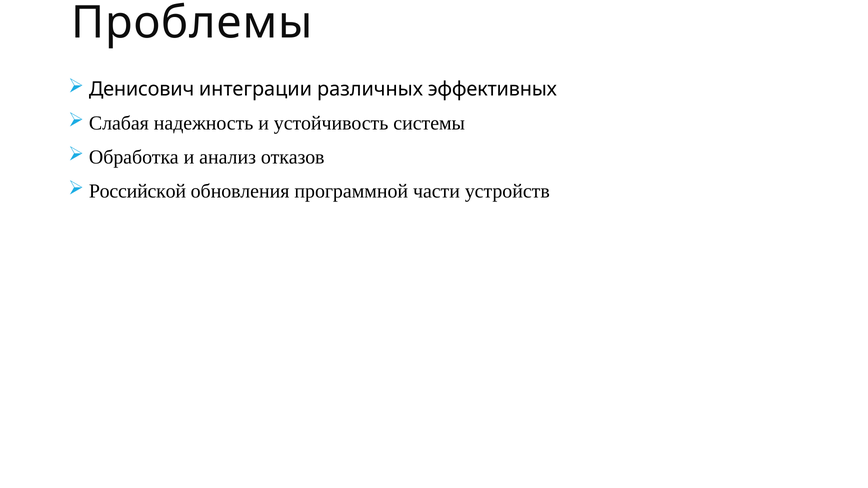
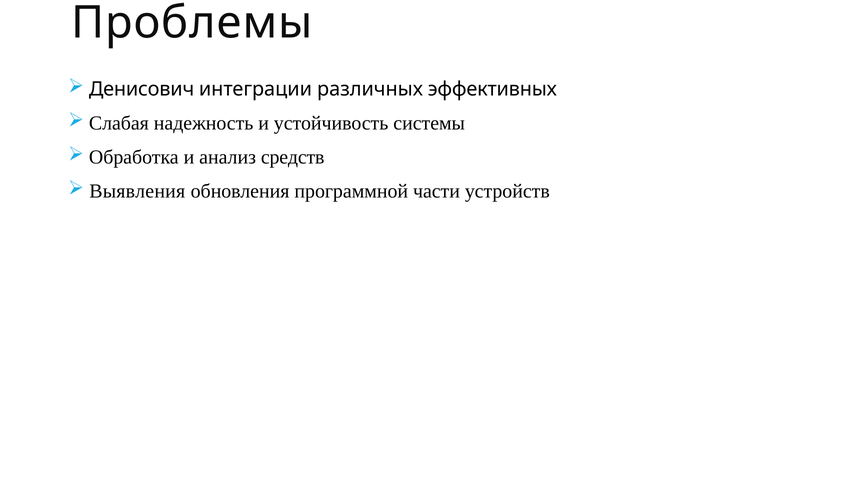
отказов: отказов -> средств (293, 157)
Российской: Российской -> Выявления (137, 191)
